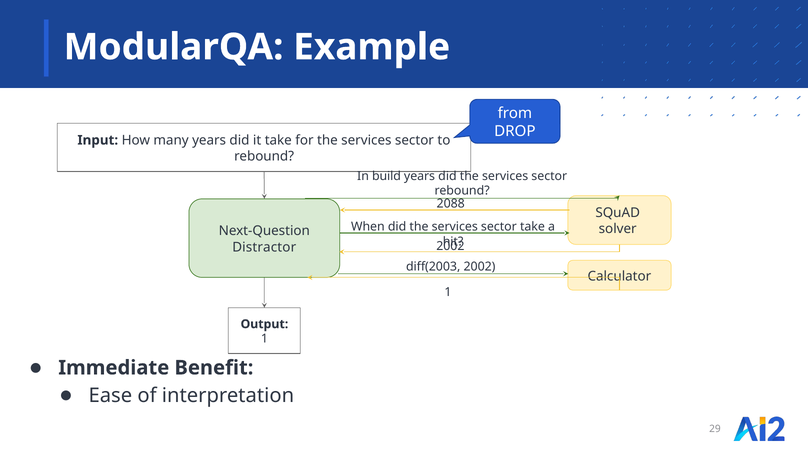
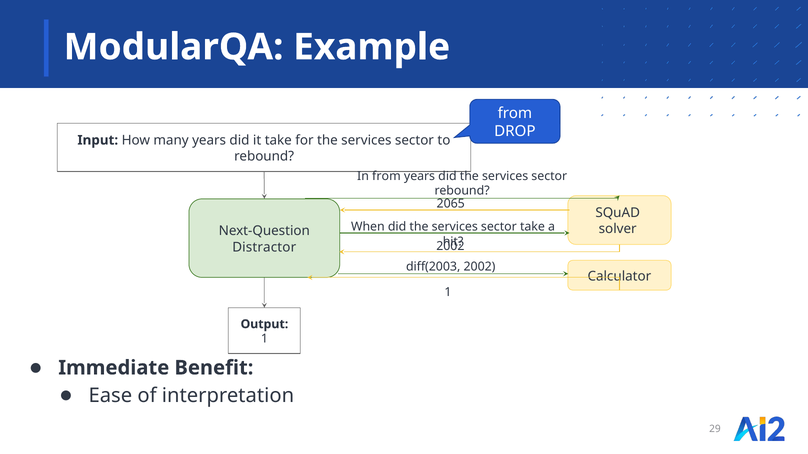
In build: build -> from (386, 176)
2088: 2088 -> 2065 (451, 204)
